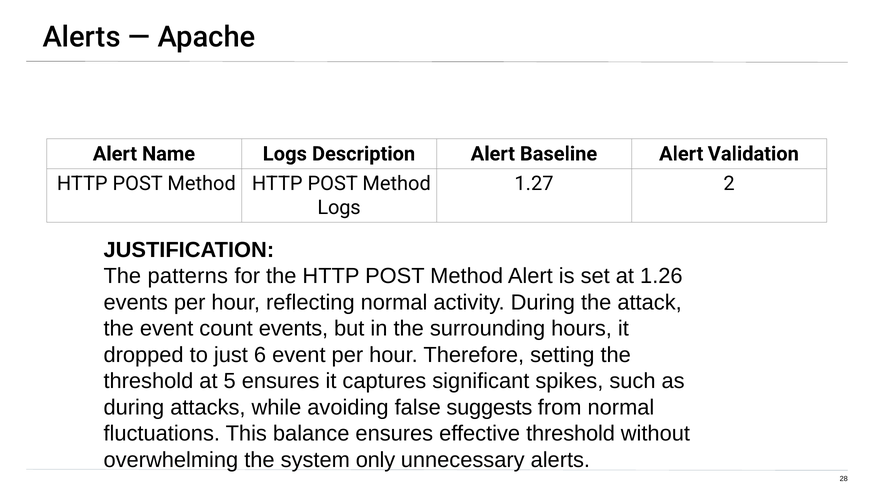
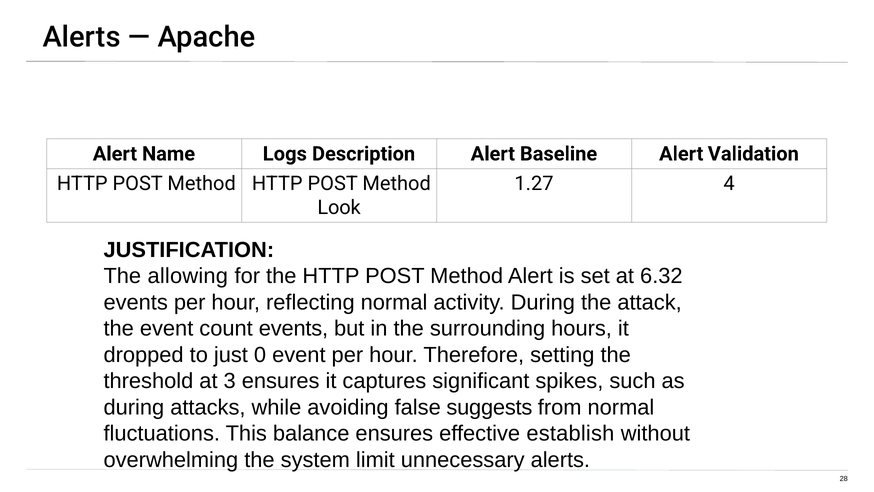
2: 2 -> 4 (729, 184)
Logs: Logs -> Look (339, 207)
patterns: patterns -> allowing (188, 276)
1.26: 1.26 -> 6.32 (661, 276)
6: 6 -> 0 (260, 355)
5: 5 -> 3 (230, 381)
effective threshold: threshold -> establish (570, 433)
only: only -> limit (375, 460)
